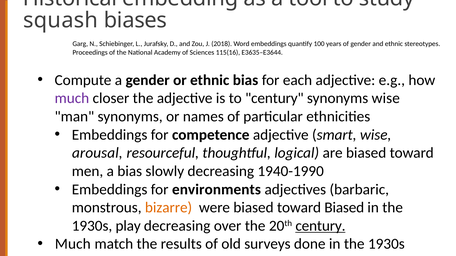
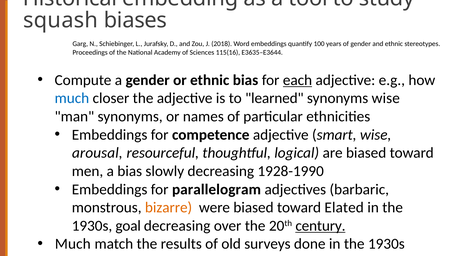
each underline: none -> present (298, 80)
much colour: purple -> blue (72, 98)
to century: century -> learned (274, 98)
1940-1990: 1940-1990 -> 1928-1990 (291, 171)
environments: environments -> parallelogram (216, 190)
toward Biased: Biased -> Elated (344, 208)
play: play -> goal (128, 226)
